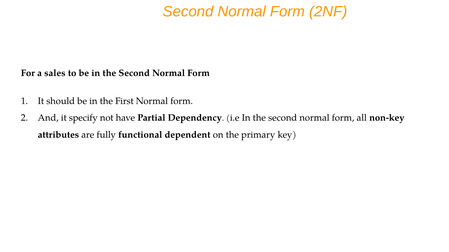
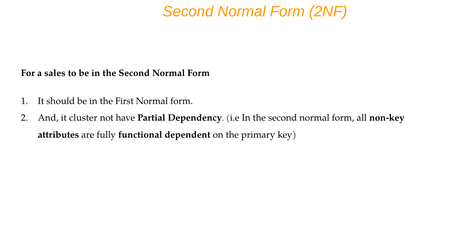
specify: specify -> cluster (83, 118)
